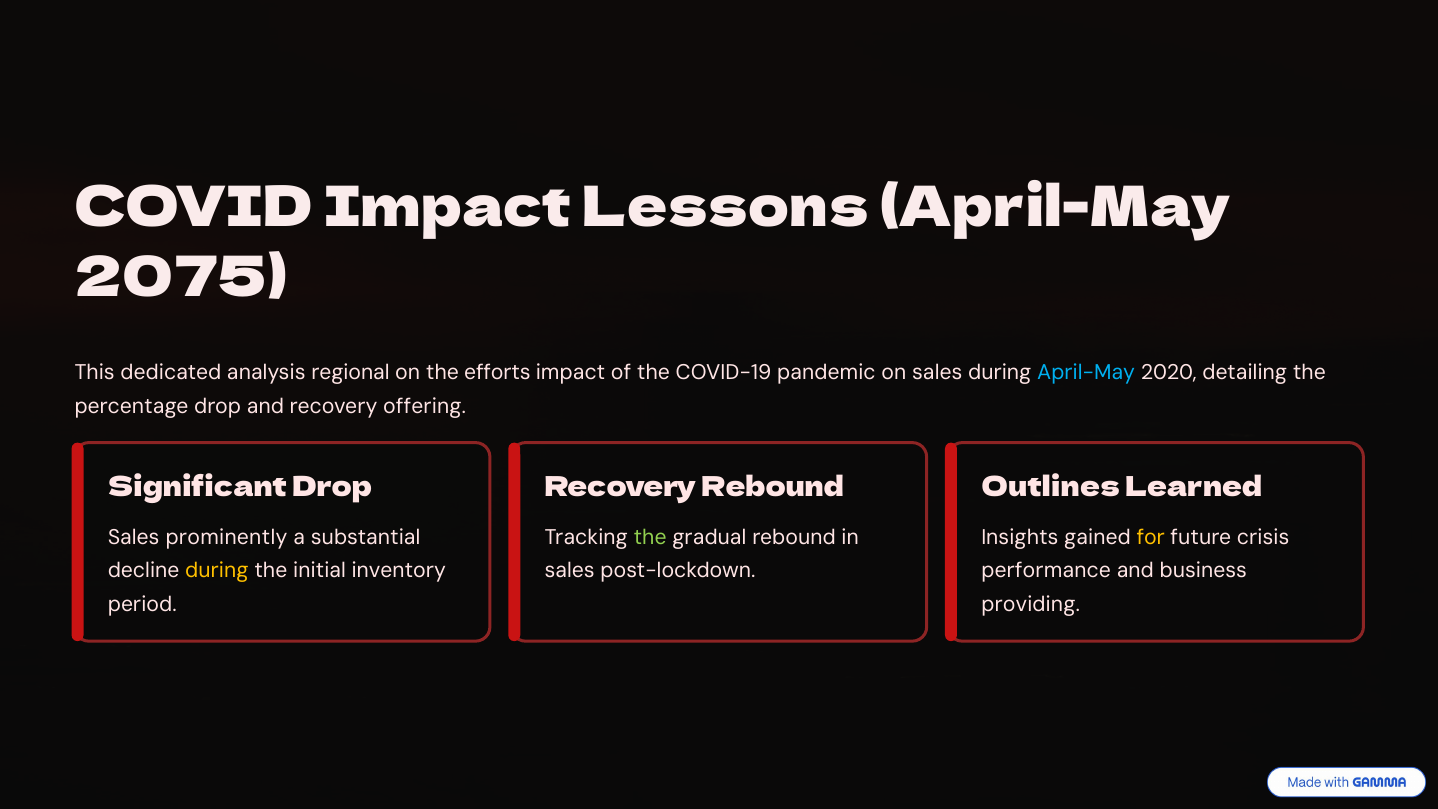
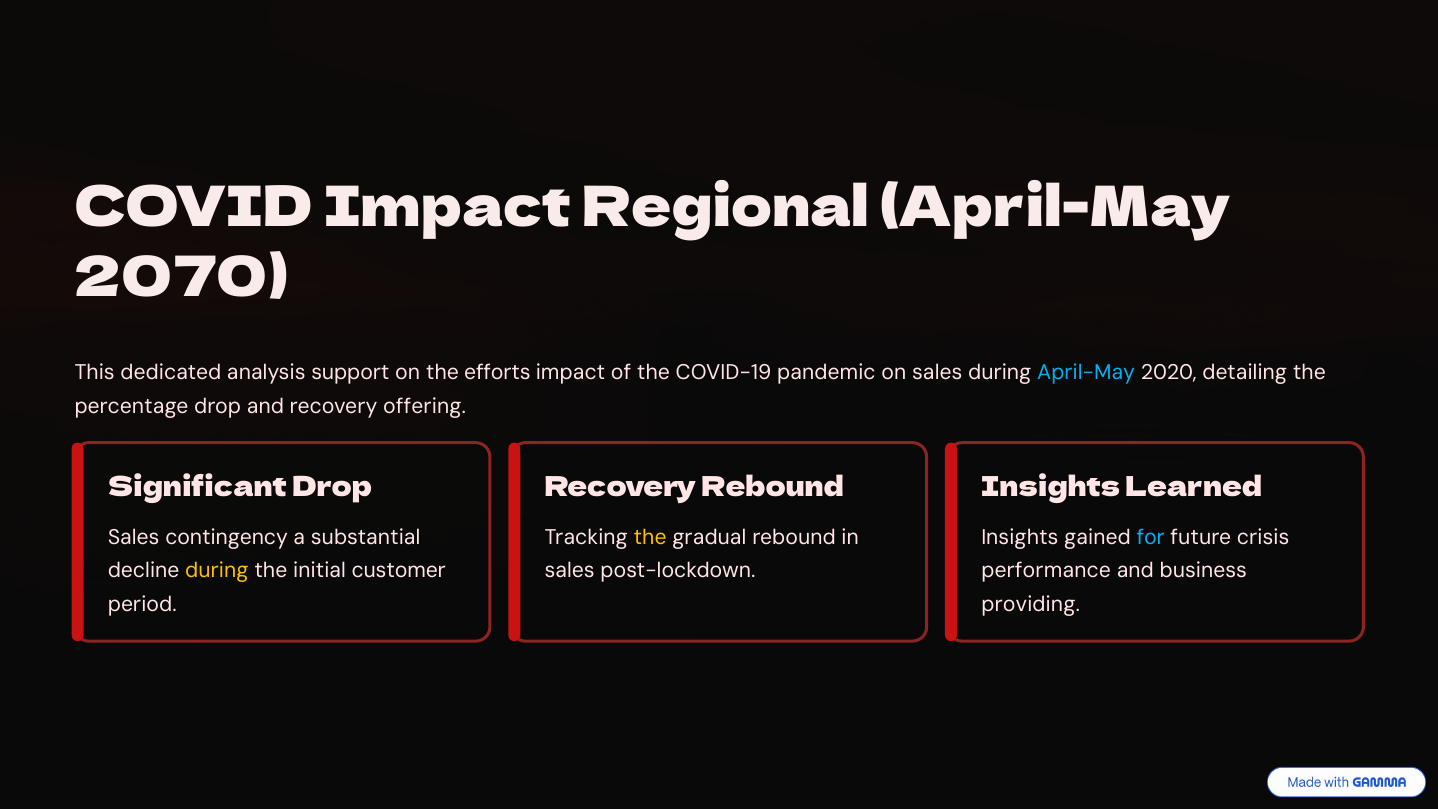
Lessons: Lessons -> Regional (726, 208)
2075: 2075 -> 2070 (181, 278)
regional: regional -> support (350, 373)
Outlines: Outlines -> Insights (1051, 487)
prominently: prominently -> contingency (227, 537)
the colour: light green -> yellow (650, 537)
for colour: yellow -> light blue (1151, 537)
inventory: inventory -> customer (399, 571)
